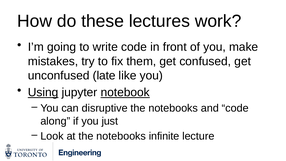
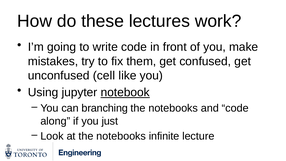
late: late -> cell (104, 76)
Using underline: present -> none (43, 92)
disruptive: disruptive -> branching (105, 108)
